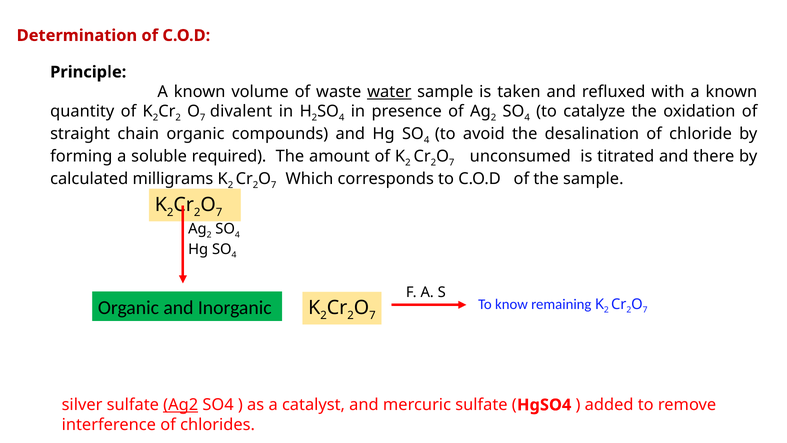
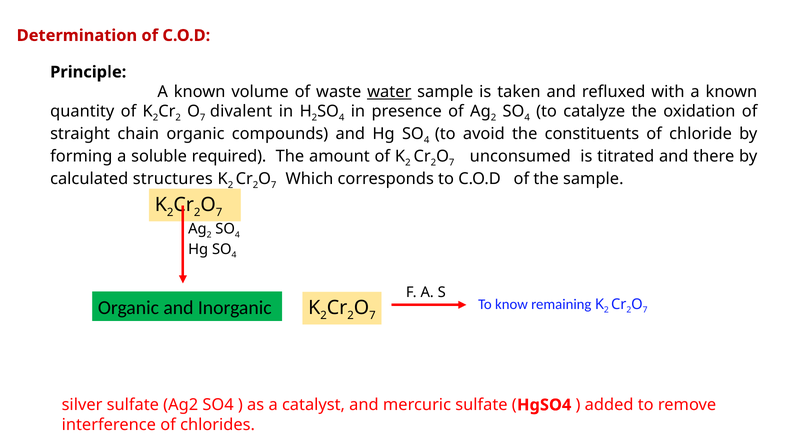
desalination: desalination -> constituents (592, 134)
milligrams: milligrams -> structures (173, 179)
Ag2 underline: present -> none (181, 405)
